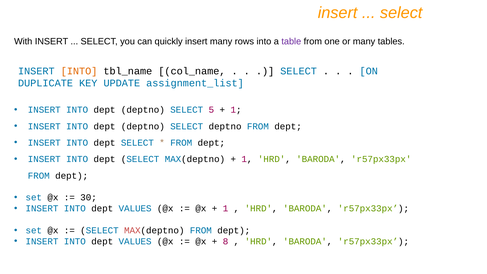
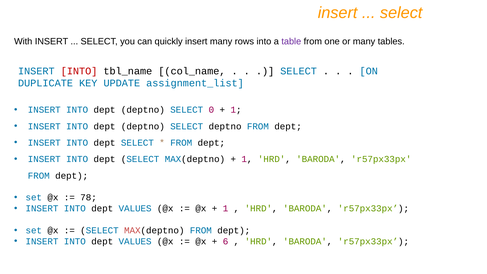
INTO colour: orange -> red (79, 71)
5: 5 -> 0 (211, 110)
30: 30 -> 78 (89, 198)
8: 8 -> 6 (225, 241)
